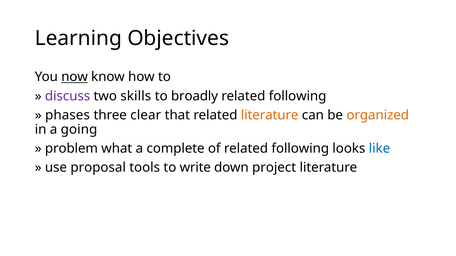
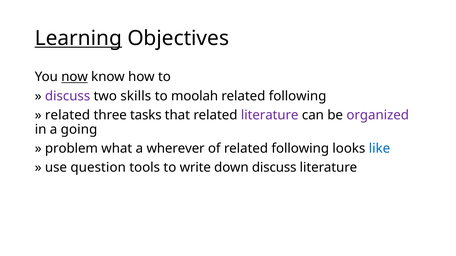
Learning underline: none -> present (78, 38)
broadly: broadly -> moolah (195, 96)
phases: phases -> related (68, 115)
clear: clear -> tasks (146, 115)
literature colour: orange -> purple (270, 115)
organized colour: orange -> purple (378, 115)
complete: complete -> wherever (176, 149)
proposal: proposal -> question (98, 168)
down project: project -> discuss (274, 168)
